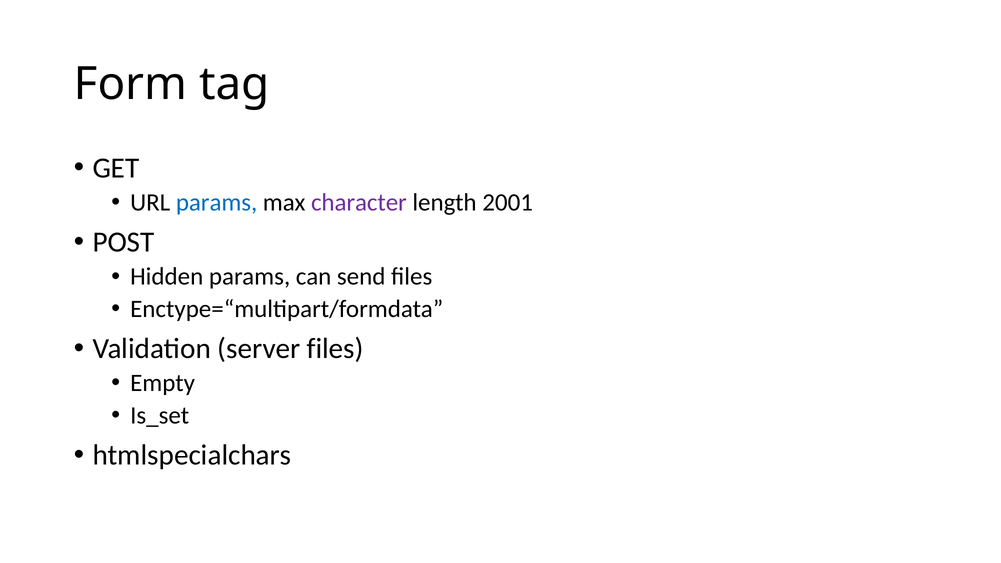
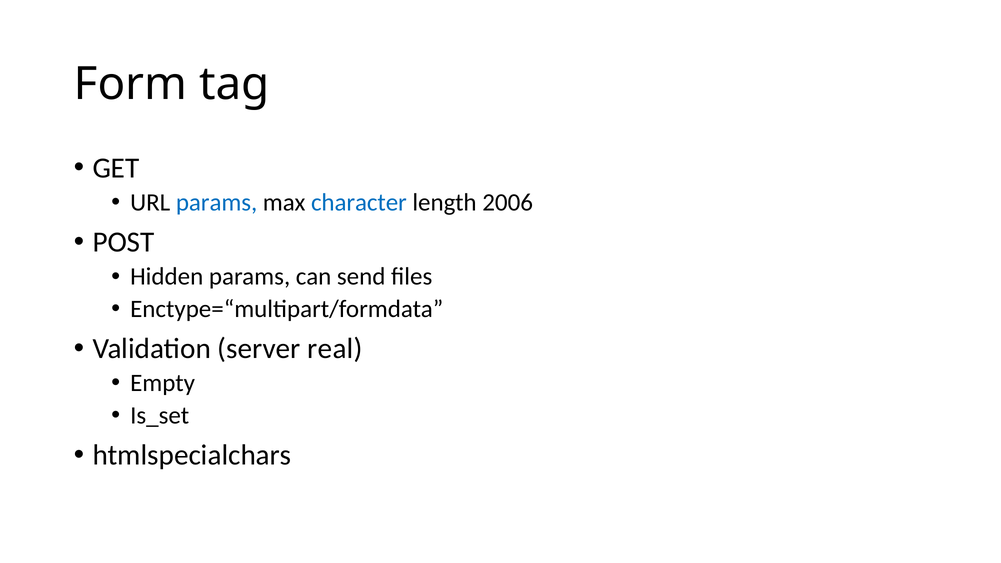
character colour: purple -> blue (359, 203)
2001: 2001 -> 2006 (508, 203)
server files: files -> real (335, 349)
